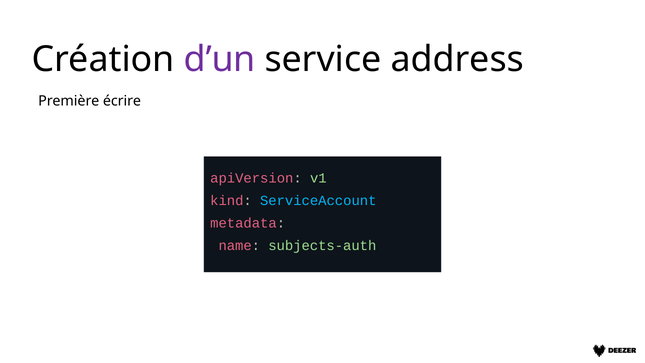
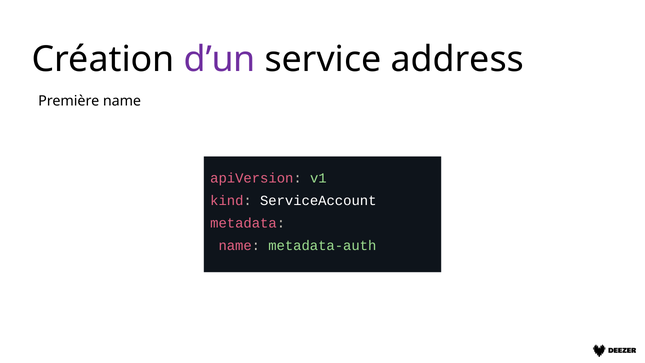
Première écrire: écrire -> name (122, 101)
ServiceAccount colour: light blue -> white (318, 200)
subjects-auth: subjects-auth -> metadata-auth (322, 245)
